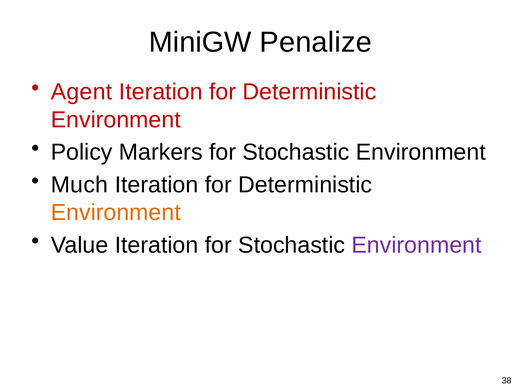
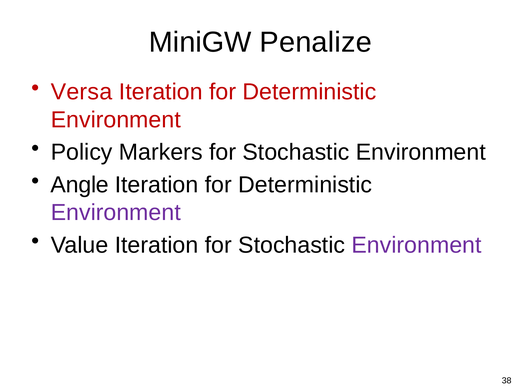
Agent: Agent -> Versa (82, 92)
Much: Much -> Angle (80, 185)
Environment colour: orange -> purple (116, 212)
